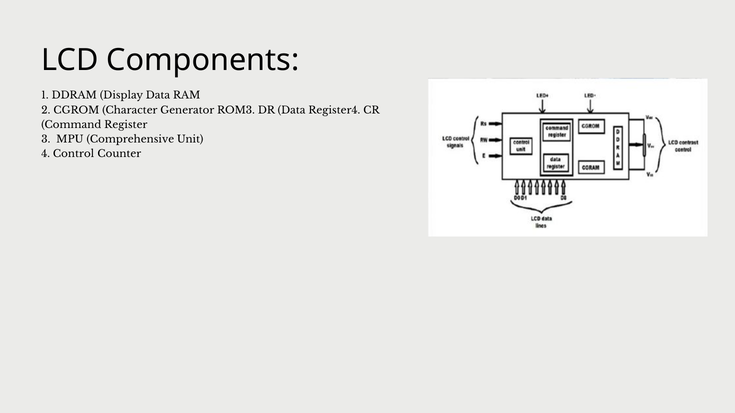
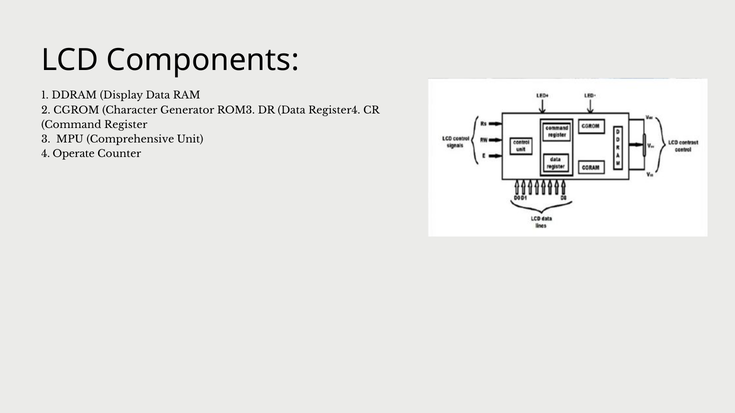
Control: Control -> Operate (74, 154)
